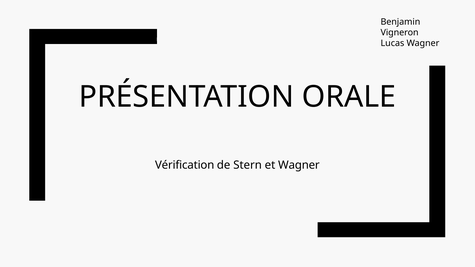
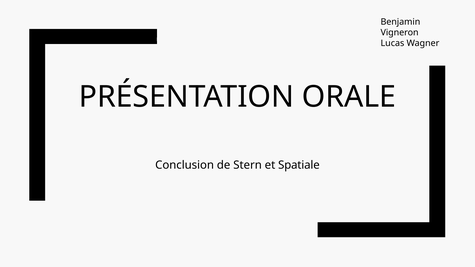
Vérification: Vérification -> Conclusion (185, 165)
et Wagner: Wagner -> Spatiale (299, 165)
